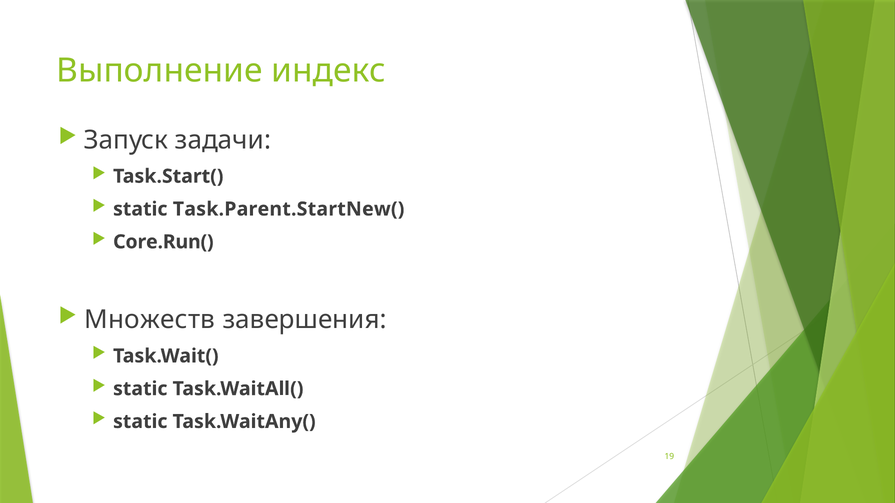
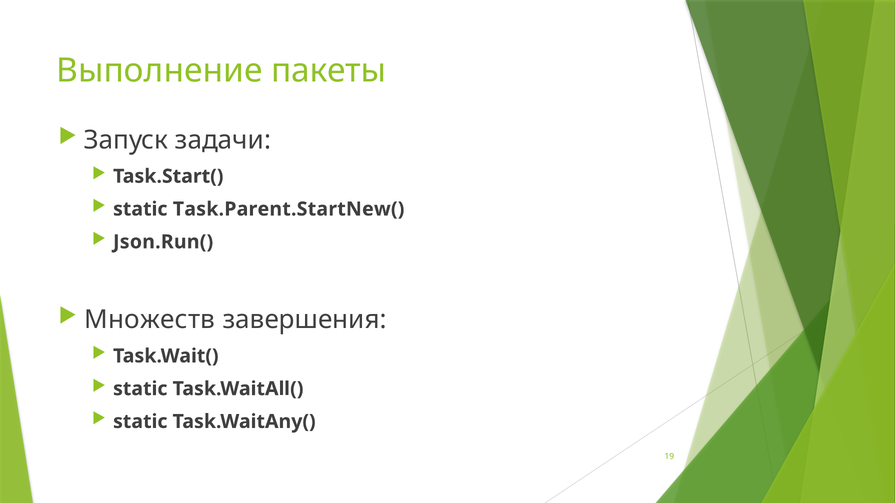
индекс: индекс -> пакеты (329, 71)
Core.Run(: Core.Run( -> Json.Run( (163, 242)
